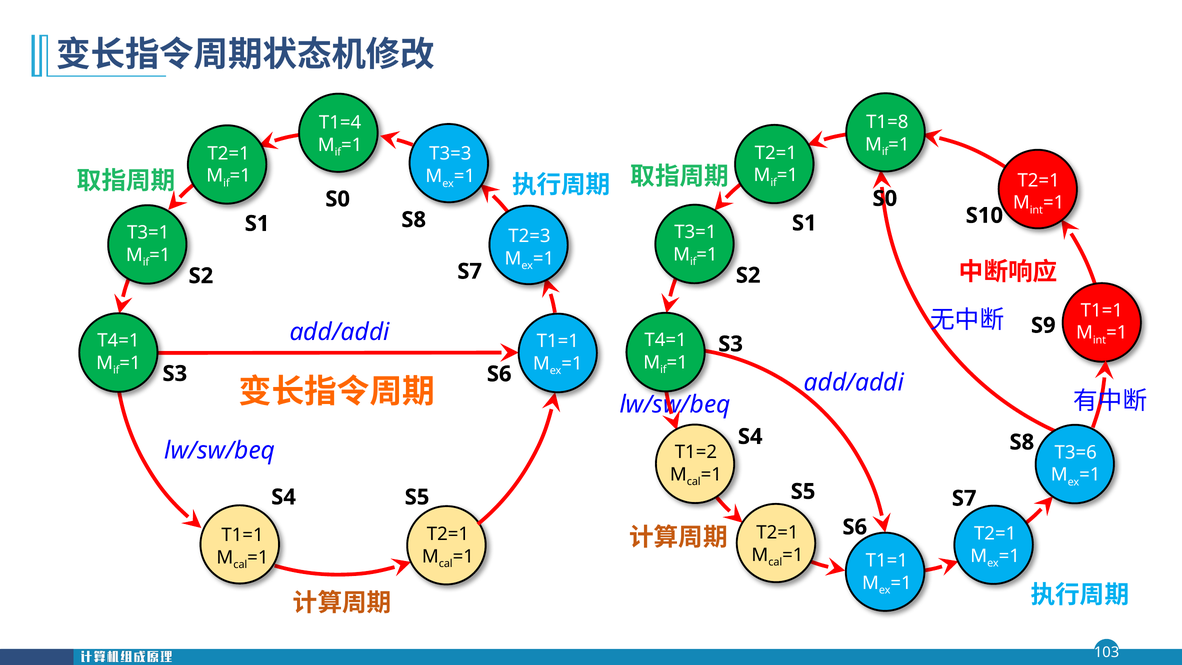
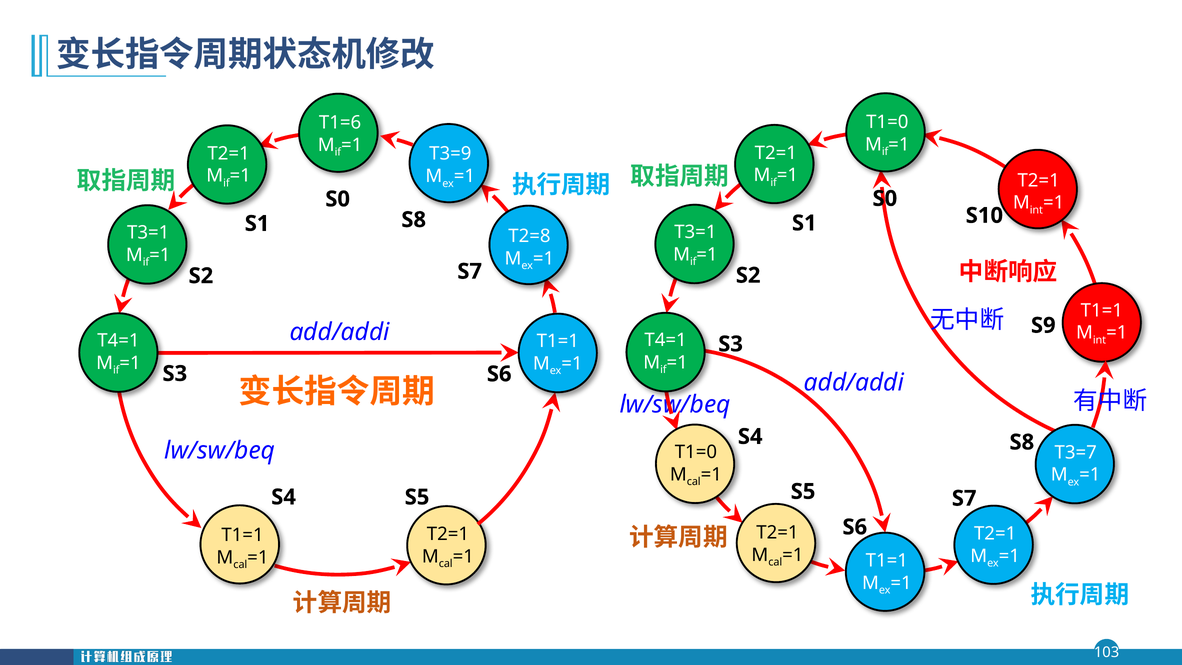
T1=8: T1=8 -> T1=0 (887, 122)
T1=4: T1=4 -> T1=6 (340, 123)
T3=3: T3=3 -> T3=9 (450, 154)
T2=3: T2=3 -> T2=8 (529, 236)
T1=2: T1=2 -> T1=0 (696, 452)
T3=6: T3=6 -> T3=7 (1076, 452)
